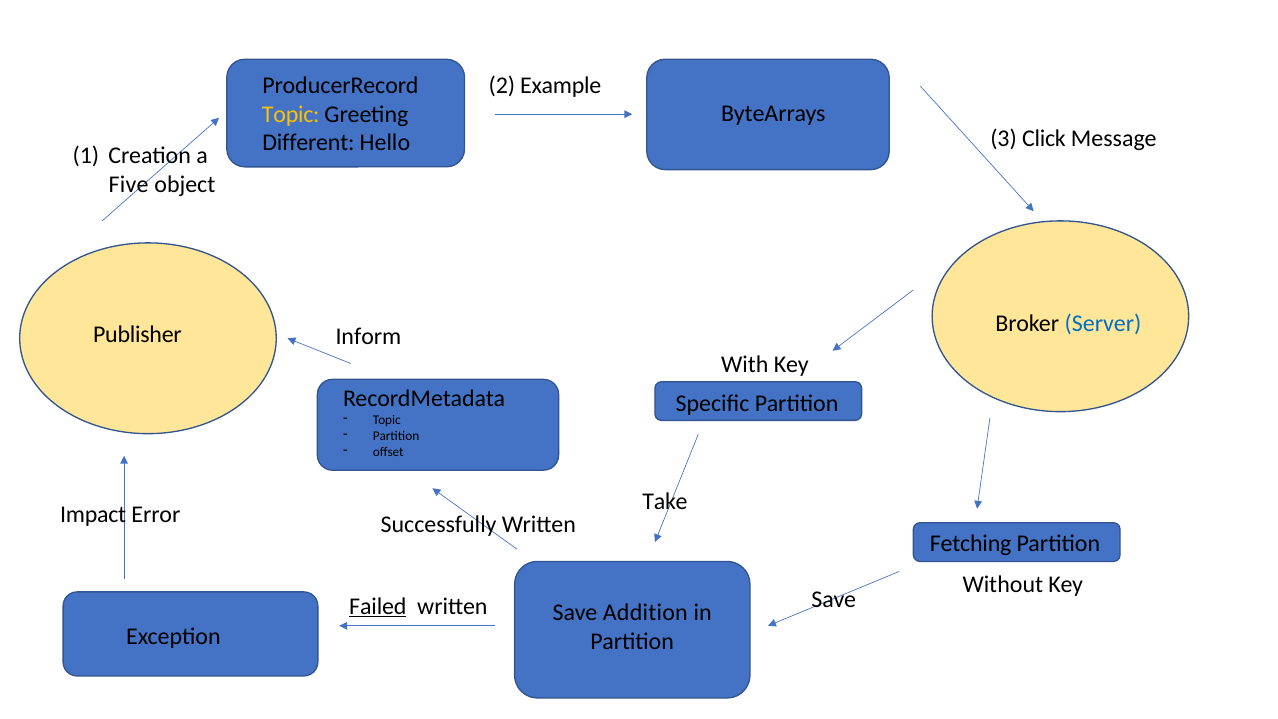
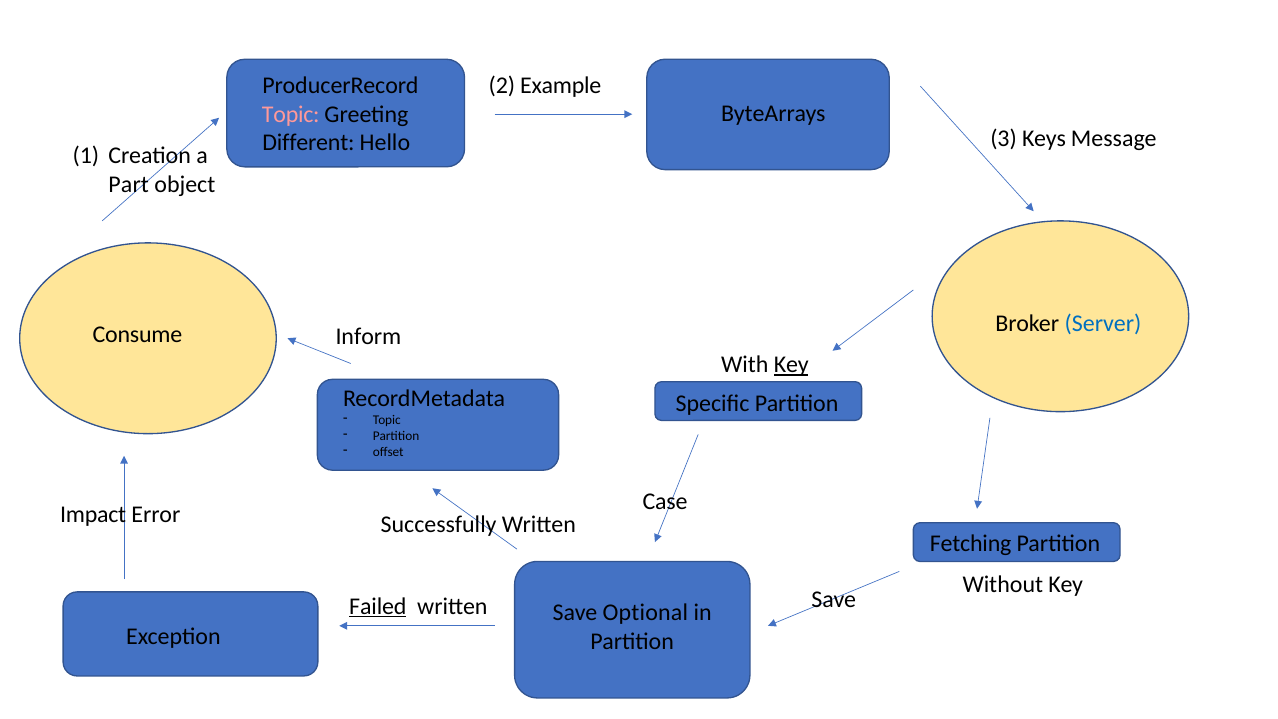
Topic colour: yellow -> pink (291, 114)
Click: Click -> Keys (1044, 138)
Five: Five -> Part (129, 185)
Publisher: Publisher -> Consume (137, 335)
Key underline: none -> present (791, 365)
Take: Take -> Case (665, 502)
Addition: Addition -> Optional (645, 613)
